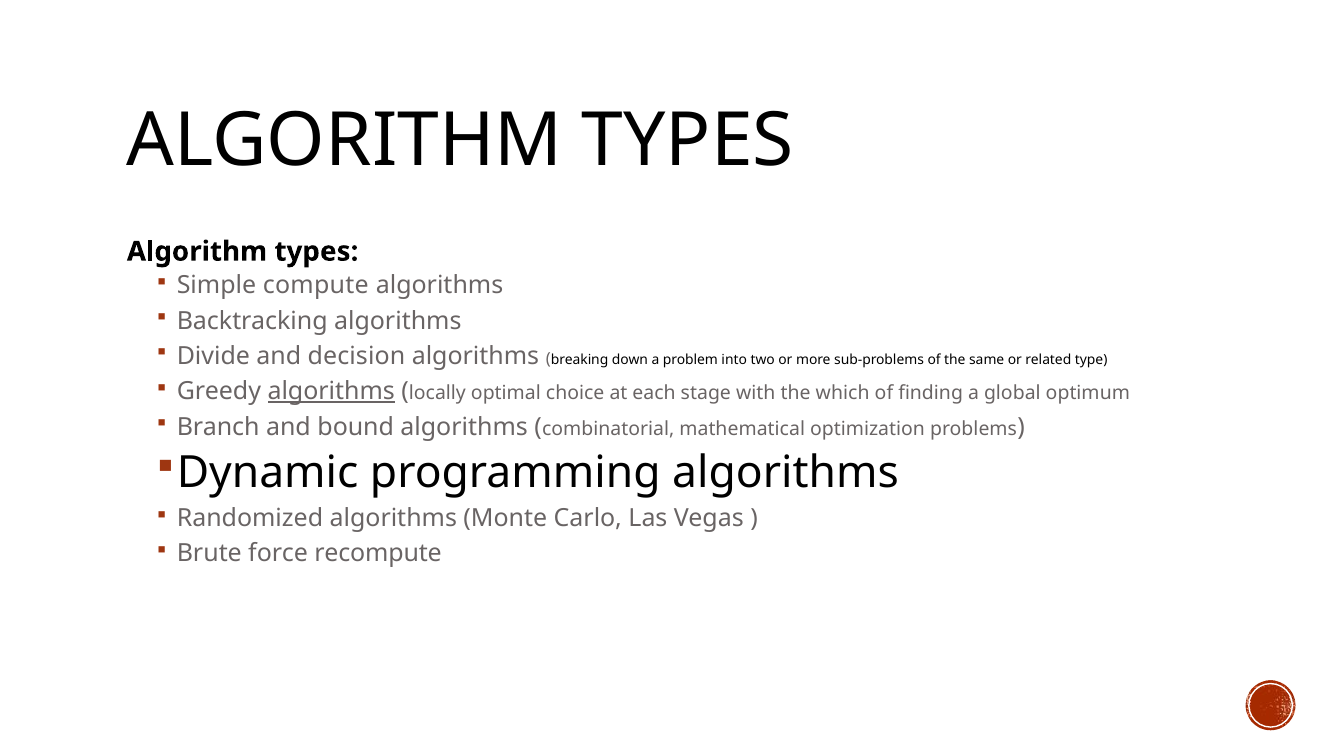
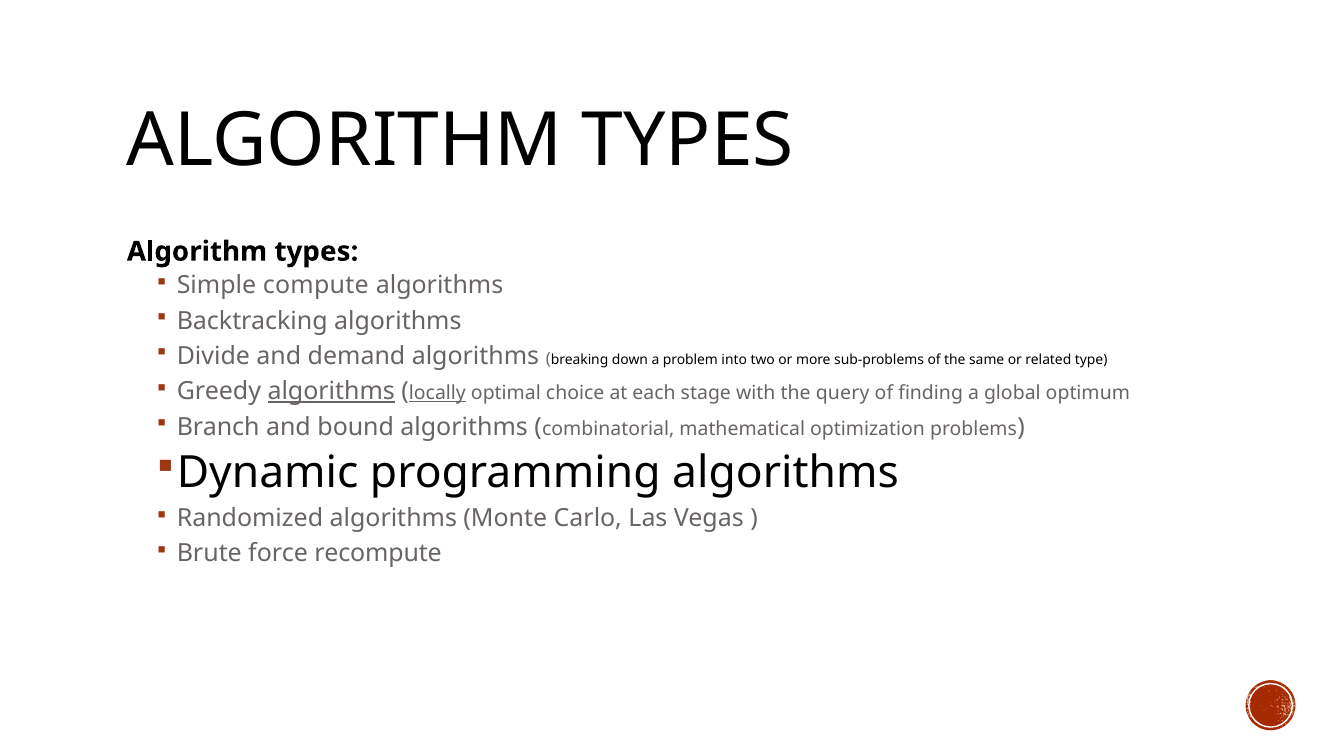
decision: decision -> demand (357, 356)
locally underline: none -> present (437, 393)
which: which -> query (843, 393)
